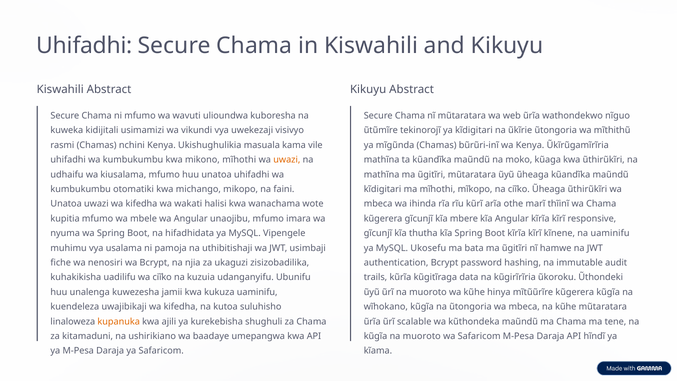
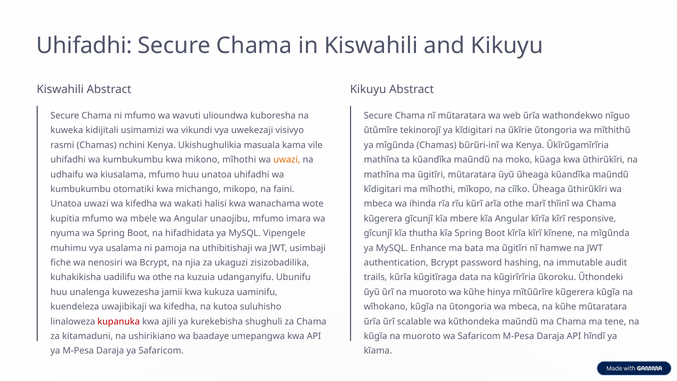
na uaminifu: uaminifu -> mĩgũnda (610, 233)
Ukosefu: Ukosefu -> Enhance (428, 248)
wa ciĩko: ciĩko -> othe (162, 277)
kupanuka colour: orange -> red (119, 321)
